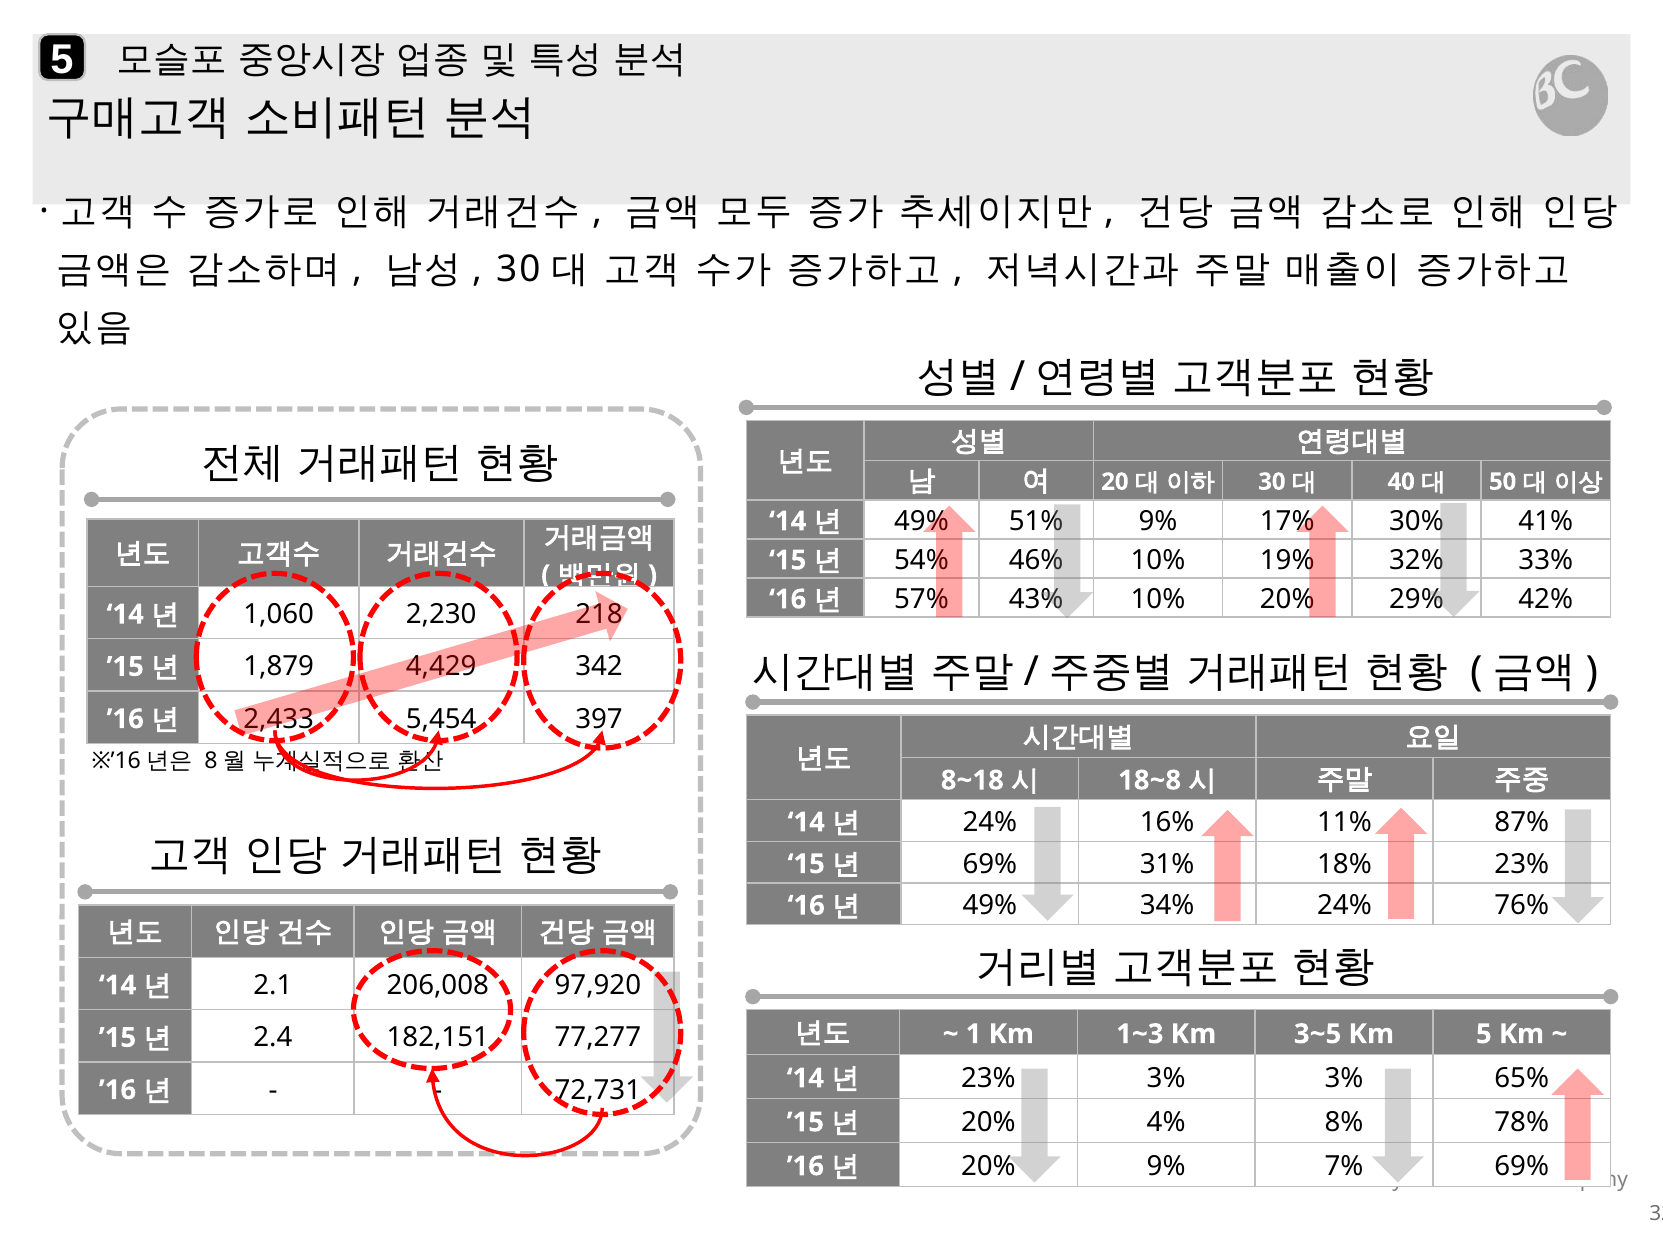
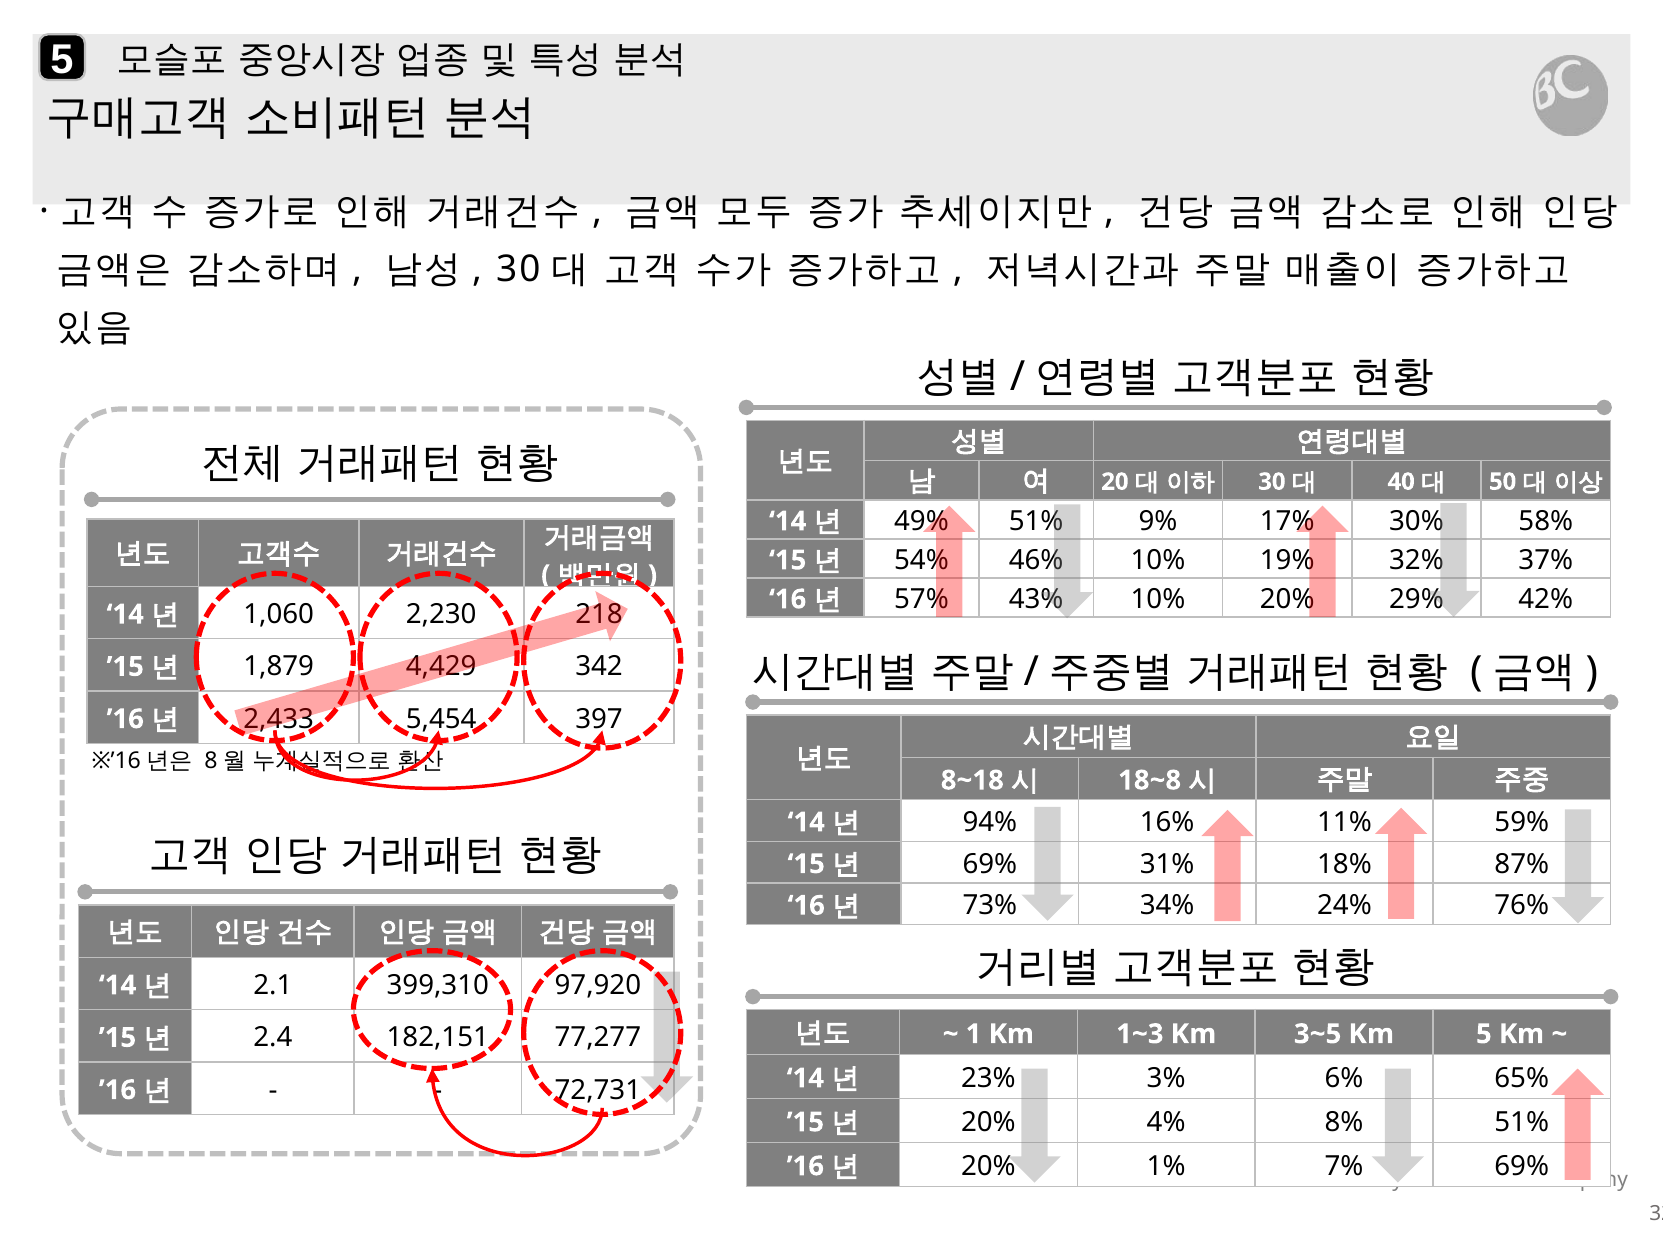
41%: 41% -> 58% (1546, 522)
33%: 33% -> 37% (1546, 561)
24%: 24% -> 94% (990, 823)
87%: 87% -> 59% (1522, 823)
18% 23%: 23% -> 87% (1522, 864)
49%: 49% -> 73% (990, 906)
206,008: 206,008 -> 399,310 (438, 986)
3% 3%: 3% -> 6% (1344, 1079)
8% 78%: 78% -> 51% (1522, 1123)
9%: 9% -> 1% (1166, 1167)
